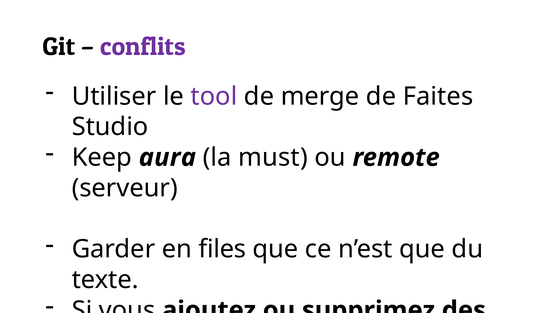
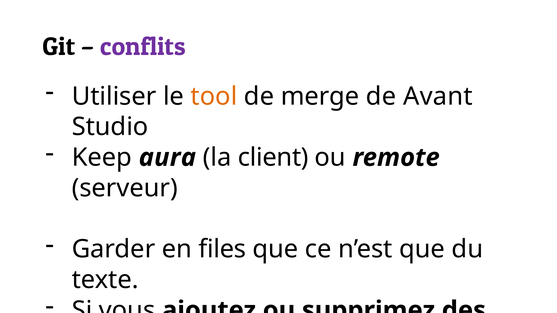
tool colour: purple -> orange (214, 96)
Faites: Faites -> Avant (438, 96)
must: must -> client (273, 158)
